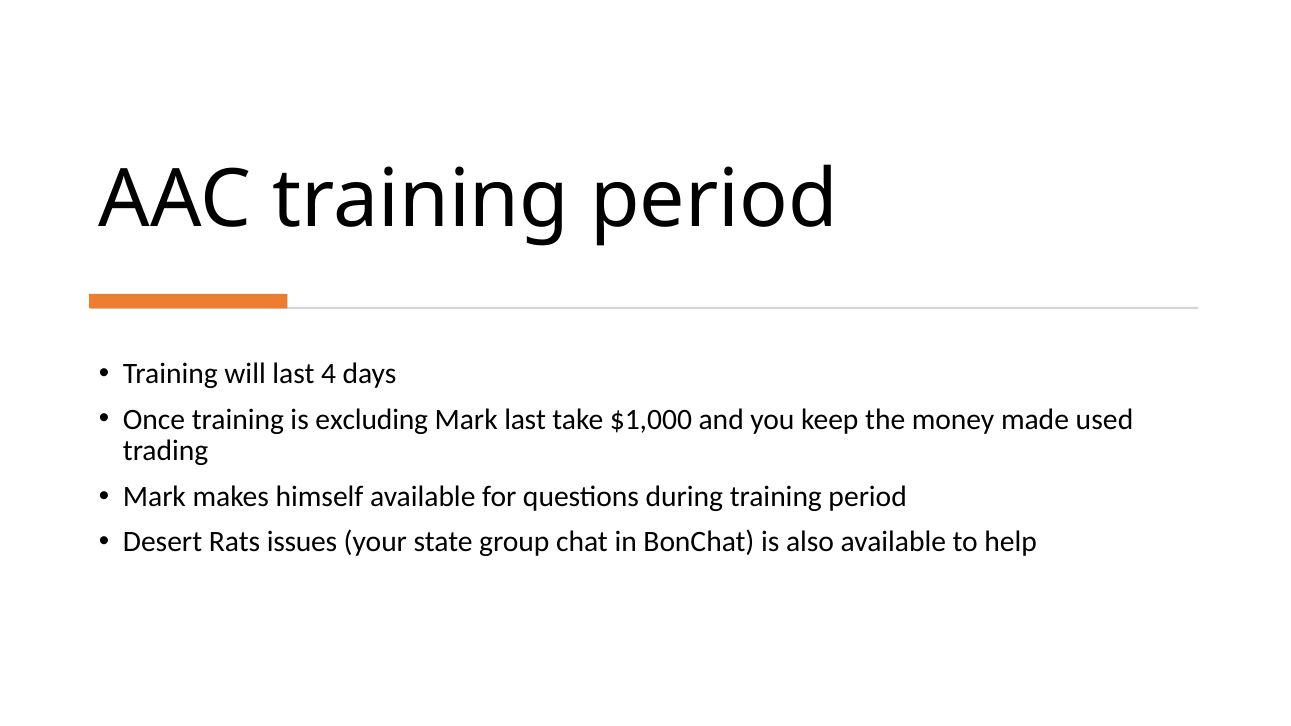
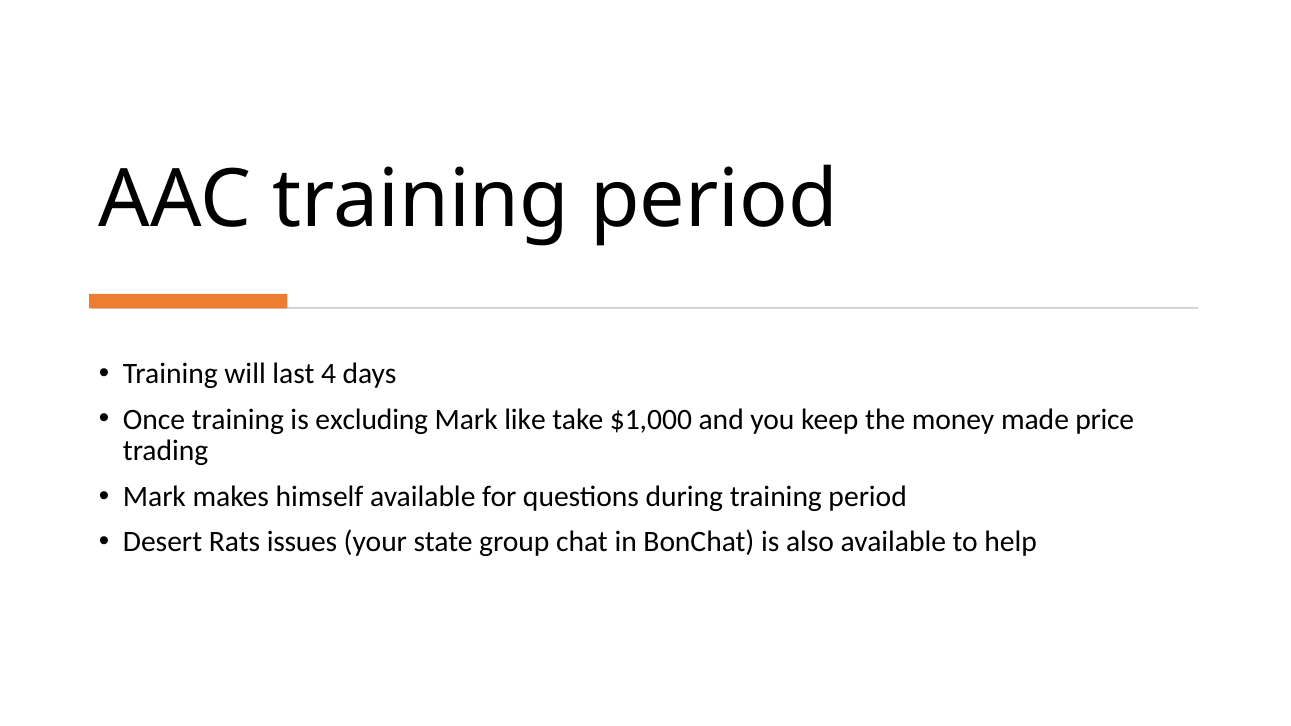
Mark last: last -> like (525, 419)
used: used -> price (1105, 419)
